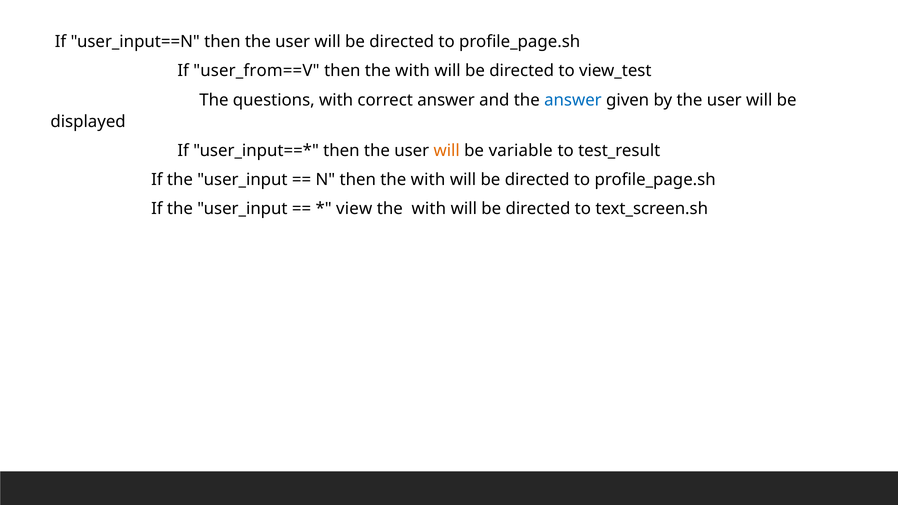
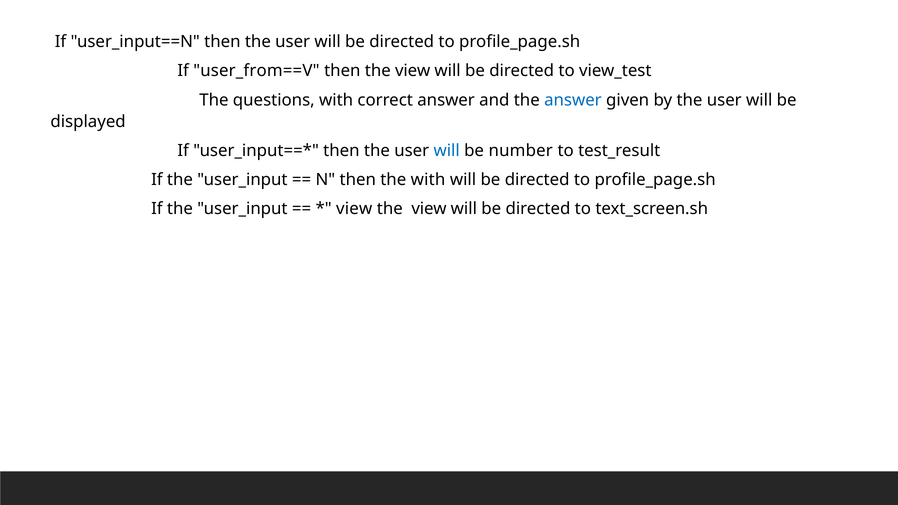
with: with -> view (413, 71)
will colour: orange -> blue (447, 151)
variable: variable -> number (521, 151)
with: with -> view (429, 209)
